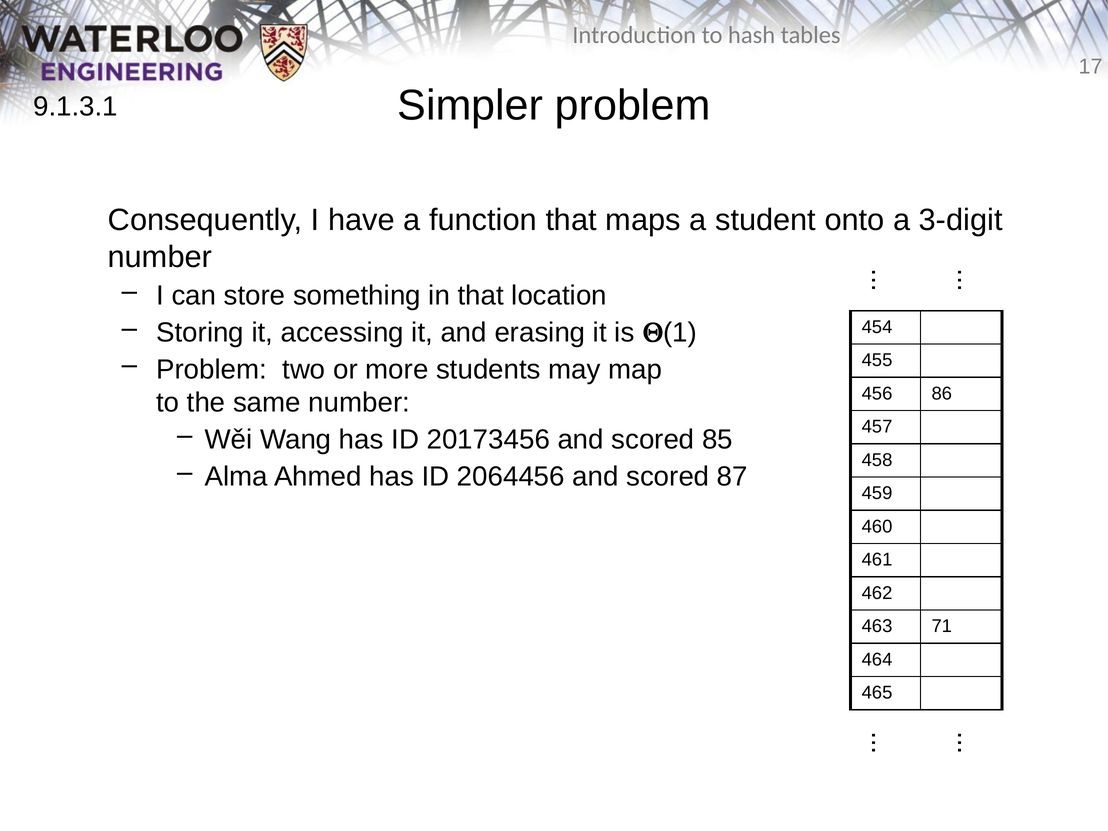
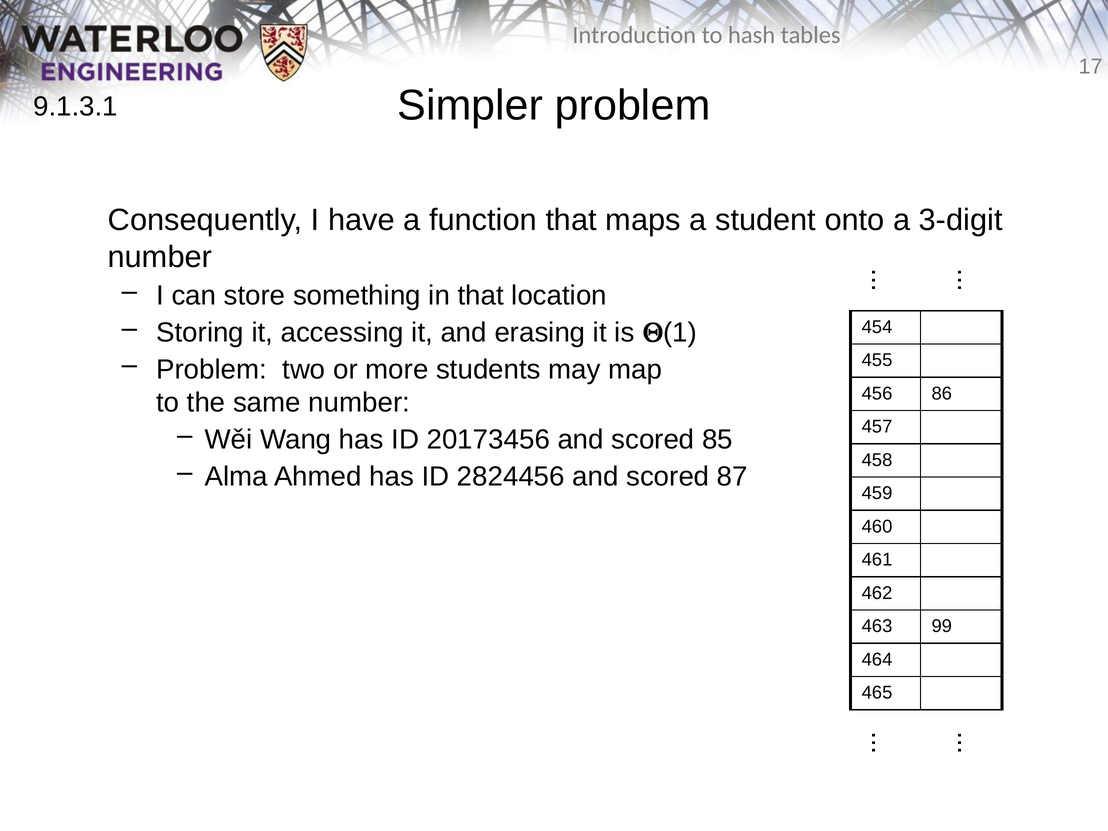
2064456: 2064456 -> 2824456 (511, 477)
71: 71 -> 99 (942, 626)
